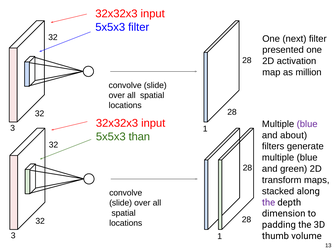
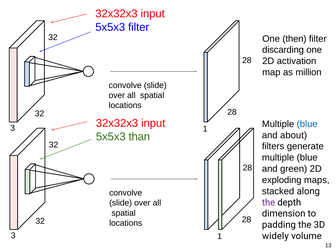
next: next -> then (294, 39)
presented: presented -> discarding (283, 50)
blue colour: purple -> blue (307, 124)
transform: transform -> exploding (282, 180)
thumb: thumb -> widely (275, 236)
